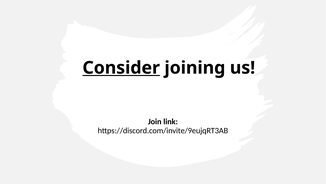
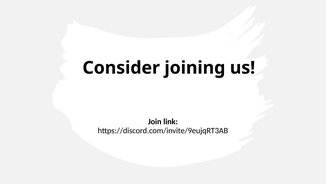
Consider underline: present -> none (121, 68)
